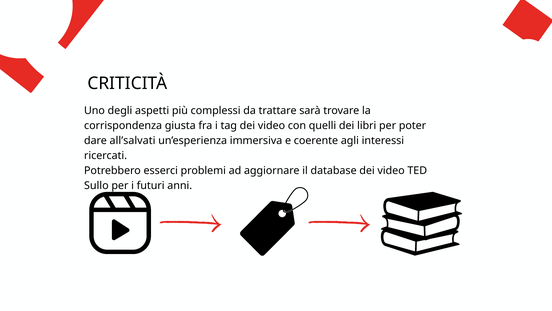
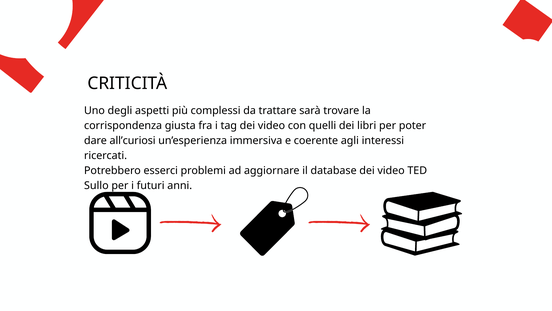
all’salvati: all’salvati -> all’curiosi (133, 140)
